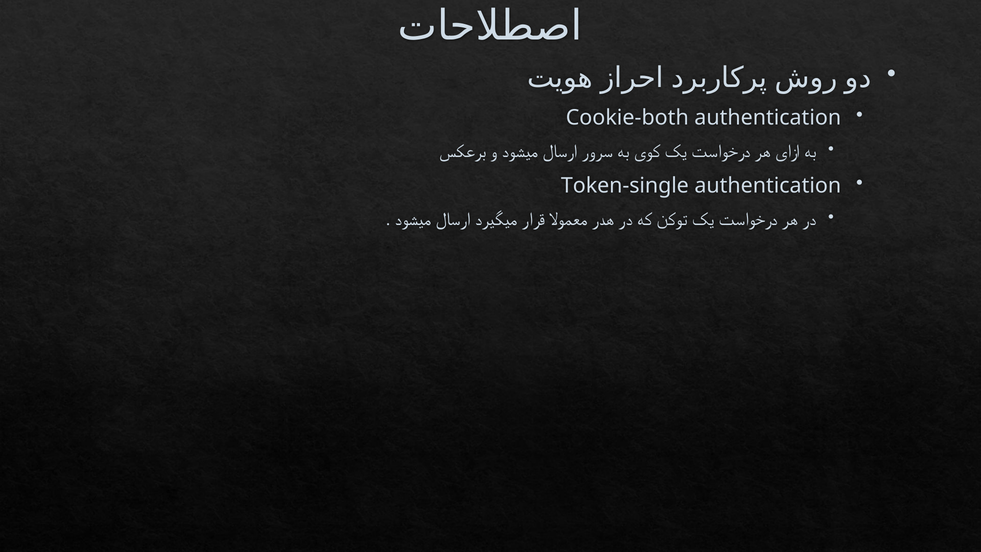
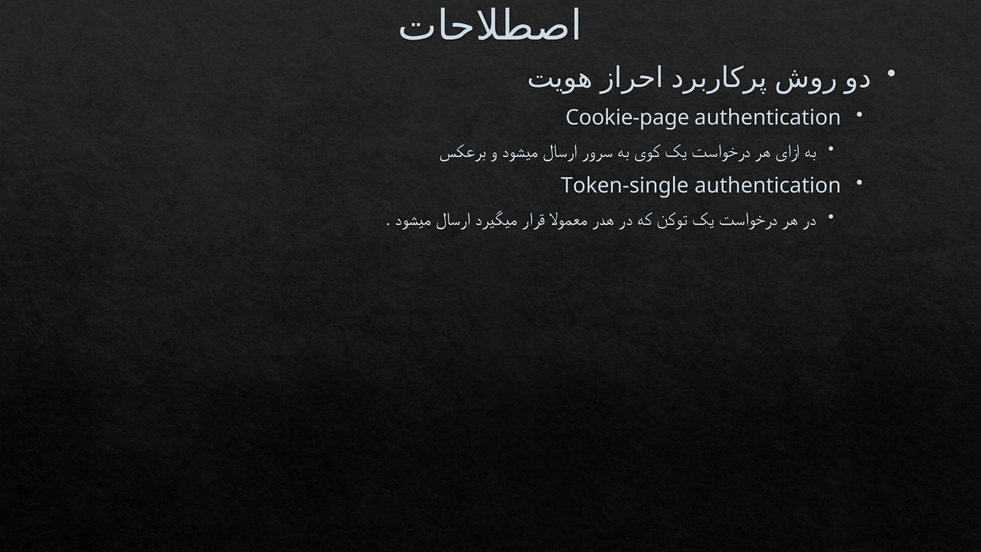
Cookie-both: Cookie-both -> Cookie-page (627, 118)
